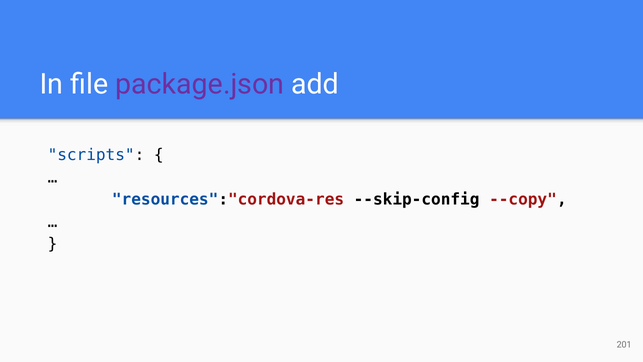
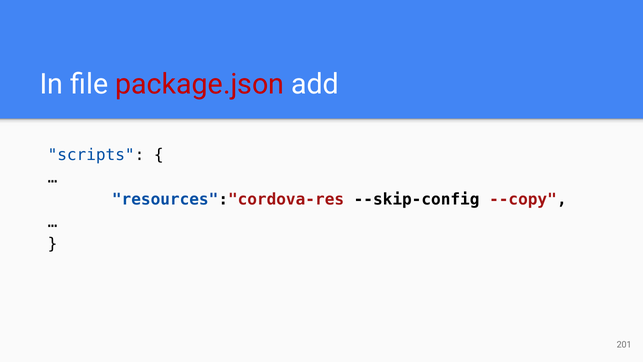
package.json colour: purple -> red (200, 84)
